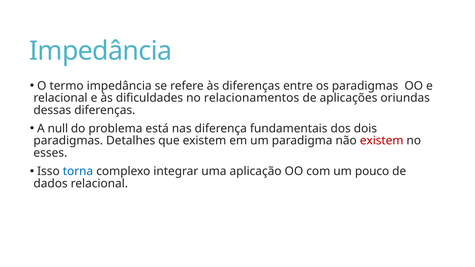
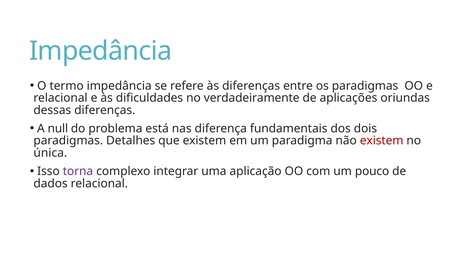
relacionamentos: relacionamentos -> verdadeiramente (252, 98)
esses: esses -> única (50, 153)
torna colour: blue -> purple (78, 172)
